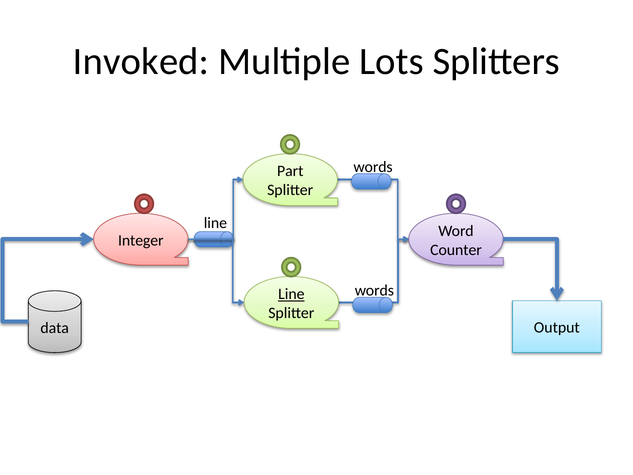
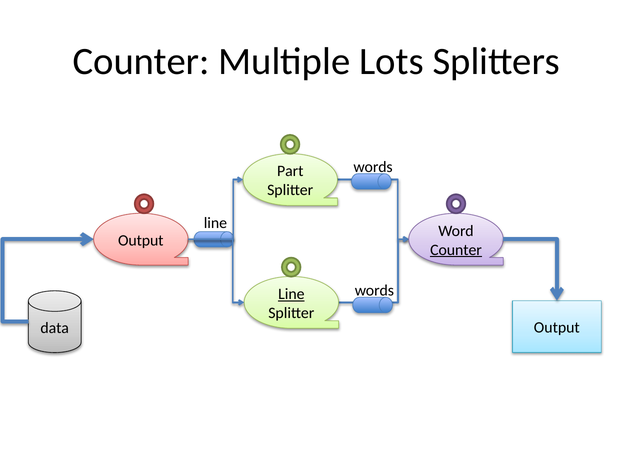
Invoked: Invoked -> Counter (141, 61)
Integer: Integer -> Output (141, 240)
Counter underline: none -> present (456, 250)
